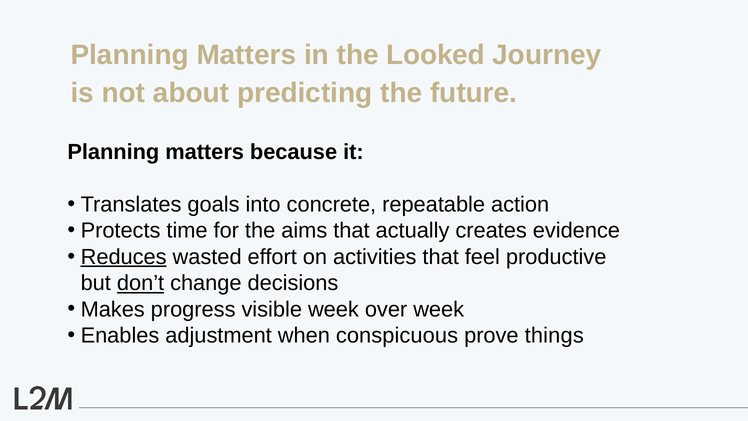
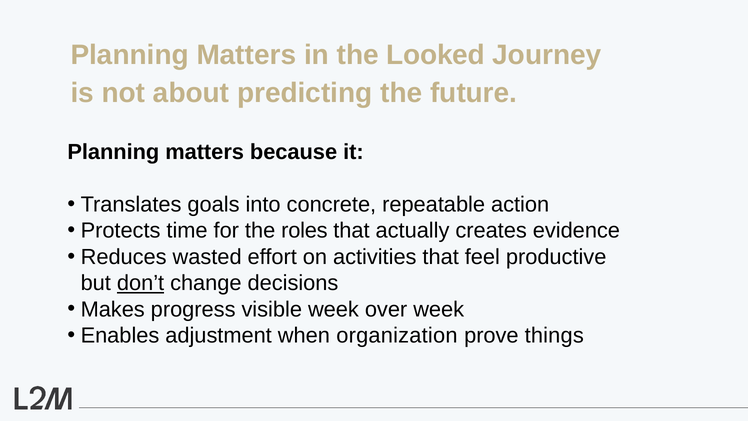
aims: aims -> roles (304, 231)
Reduces underline: present -> none (124, 257)
conspicuous: conspicuous -> organization (397, 335)
